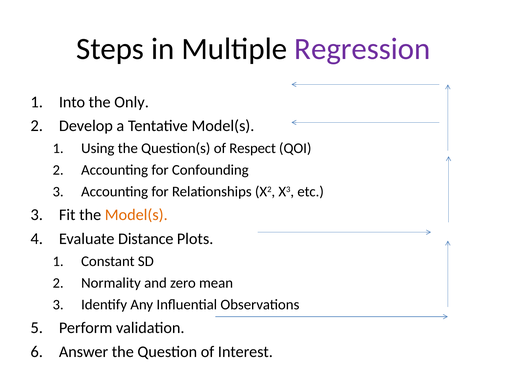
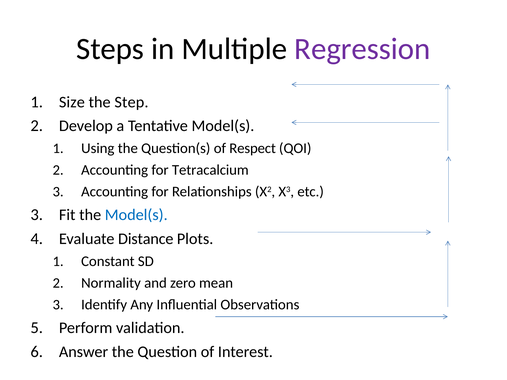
Into: Into -> Size (72, 102)
Only: Only -> Step (131, 102)
Confounding: Confounding -> Tetracalcium (210, 170)
Model(s colour: orange -> blue (136, 215)
